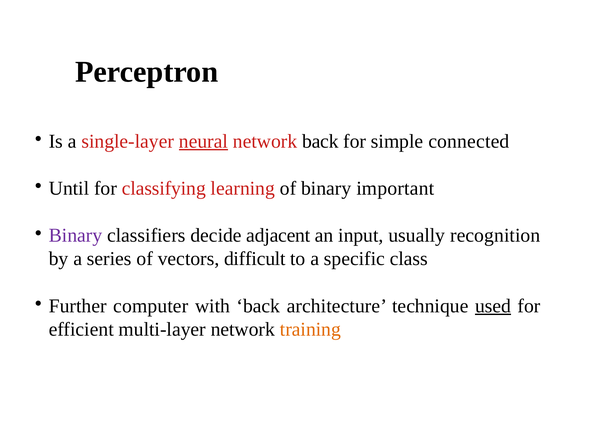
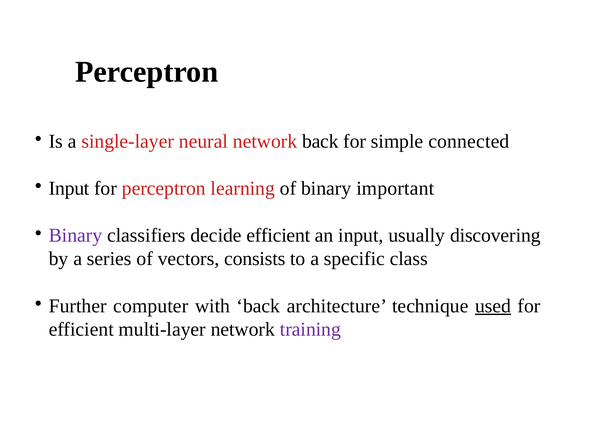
neural underline: present -> none (204, 141)
Until: Until -> Input (69, 189)
for classifying: classifying -> perceptron (164, 189)
decide adjacent: adjacent -> efficient (278, 236)
recognition: recognition -> discovering (495, 236)
difficult: difficult -> consists (255, 259)
training colour: orange -> purple (310, 330)
